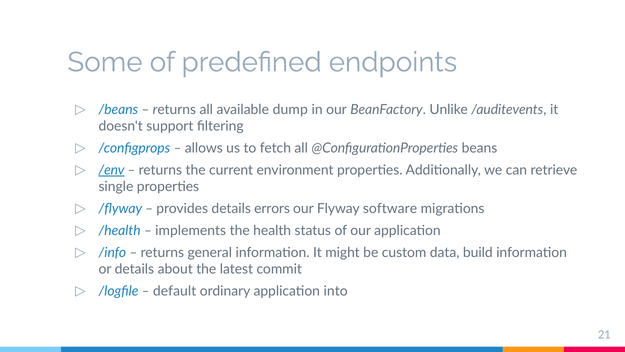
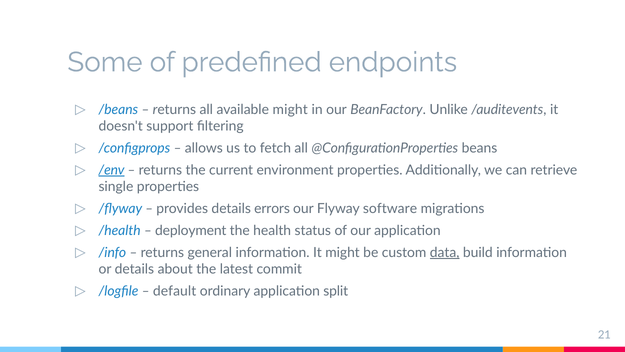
available dump: dump -> might (290, 109)
implements: implements -> deployment (191, 230)
data underline: none -> present (445, 252)
into: into -> split (336, 291)
